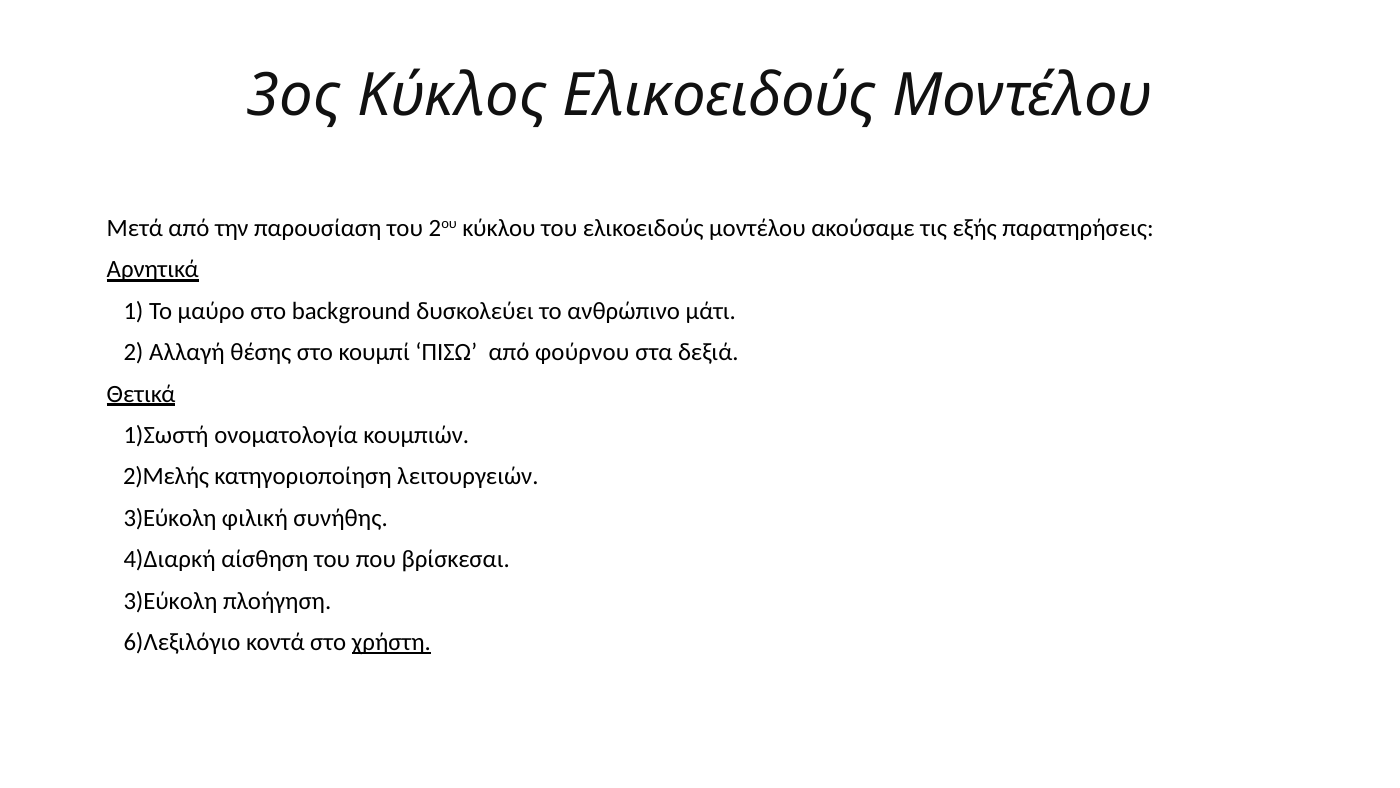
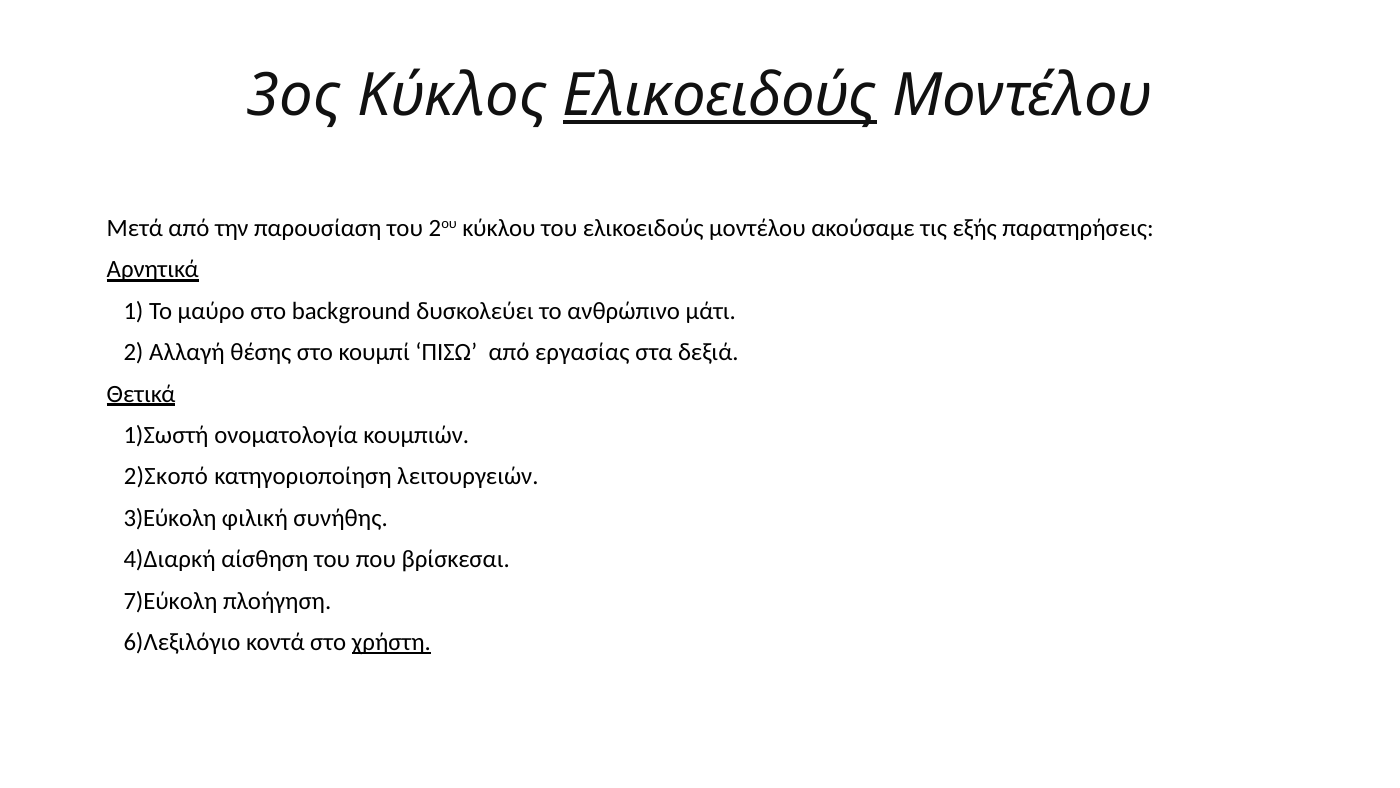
Ελικοειδούς underline: none -> present (720, 96)
φούρνου: φούρνου -> εργασίας (582, 352)
2)Μελής: 2)Μελής -> 2)Σκοπό (166, 476)
3)Εύκολη: 3)Εύκολη -> 7)Εύκολη (170, 601)
